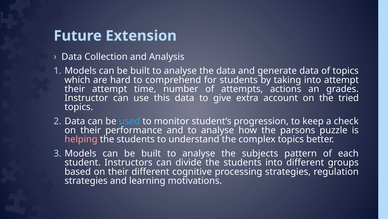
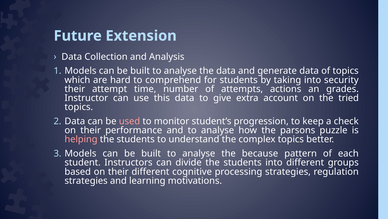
into attempt: attempt -> security (341, 80)
used colour: light blue -> pink (129, 121)
subjects: subjects -> because (260, 153)
